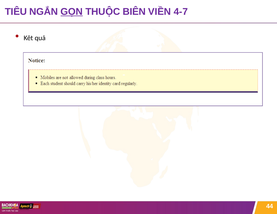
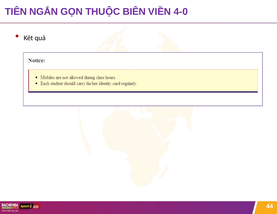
TIÊU: TIÊU -> TIÊN (16, 12)
GỌN underline: present -> none (72, 12)
4-7: 4-7 -> 4-0 (181, 12)
